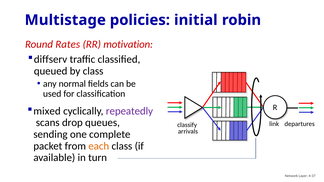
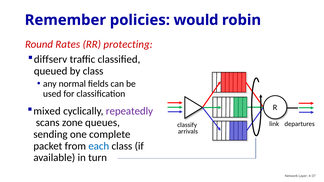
Multistage: Multistage -> Remember (65, 20)
initial: initial -> would (196, 20)
motivation: motivation -> protecting (128, 44)
drop: drop -> zone (72, 123)
each colour: orange -> blue (99, 146)
